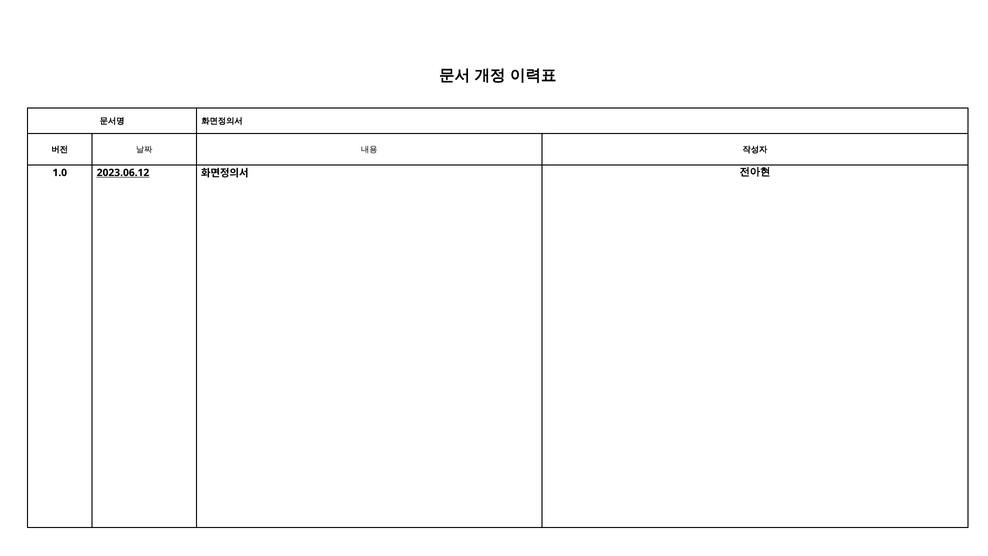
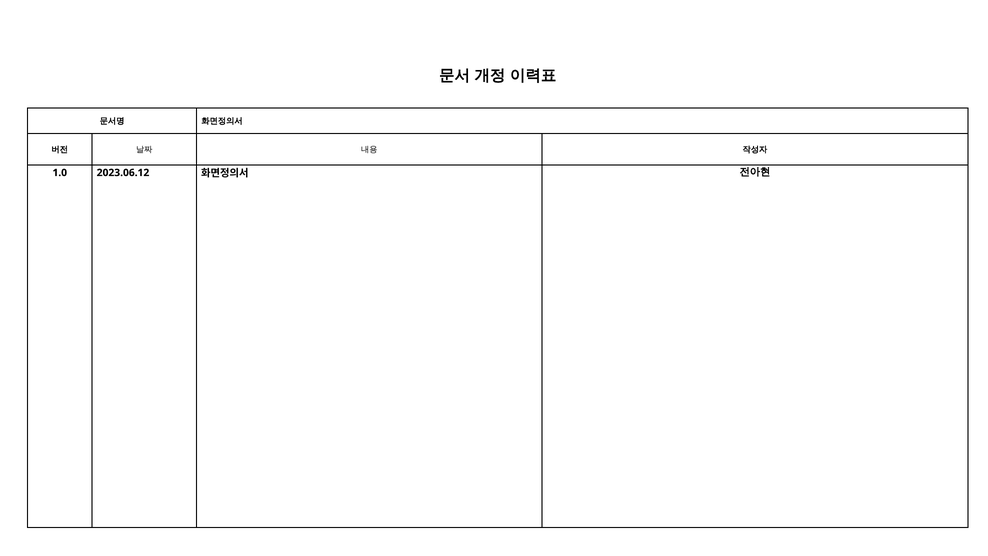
2023.06.12 underline: present -> none (123, 173)
